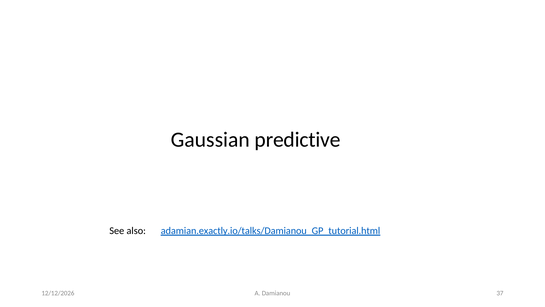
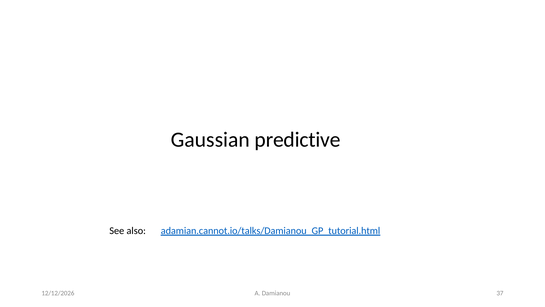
adamian.exactly.io/talks/Damianou_GP_tutorial.html: adamian.exactly.io/talks/Damianou_GP_tutorial.html -> adamian.cannot.io/talks/Damianou_GP_tutorial.html (271, 230)
